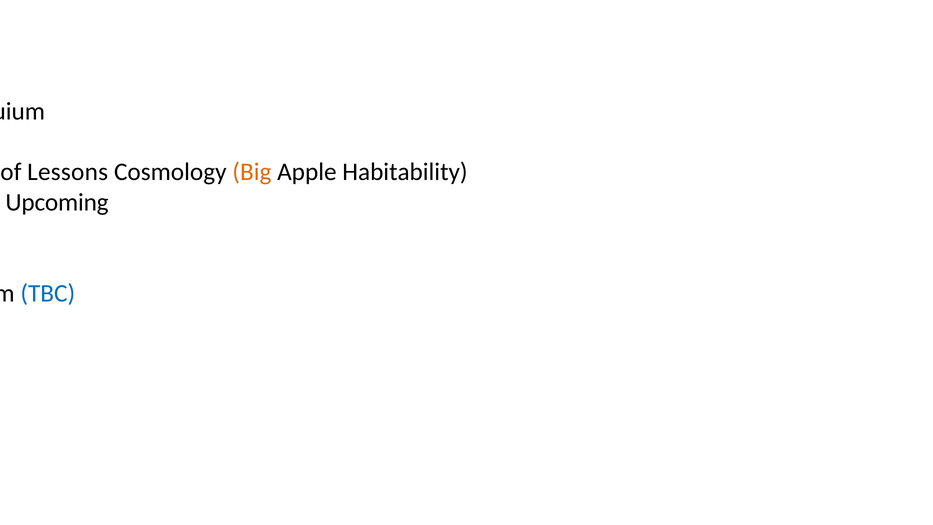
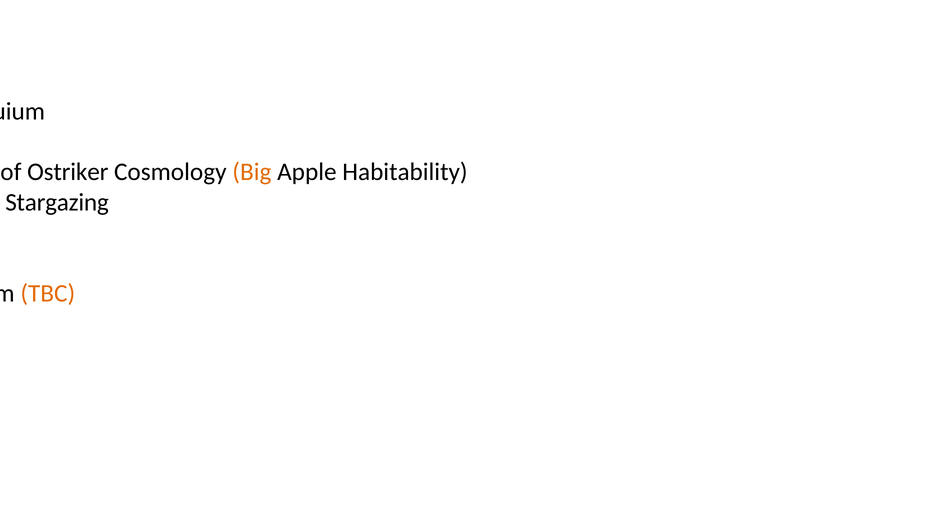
of Lessons: Lessons -> Ostriker (68, 172)
Upcoming: Upcoming -> Stargazing (57, 202)
TBC colour: blue -> orange (48, 293)
